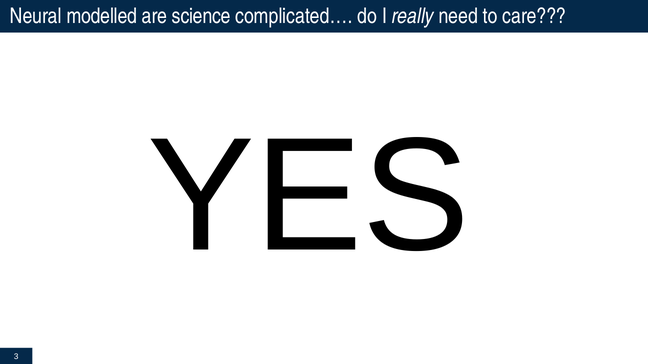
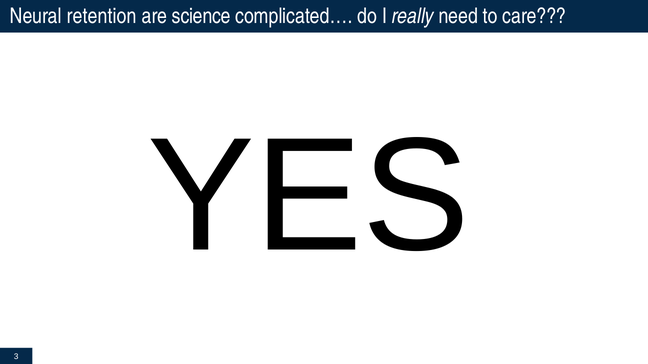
modelled: modelled -> retention (102, 16)
